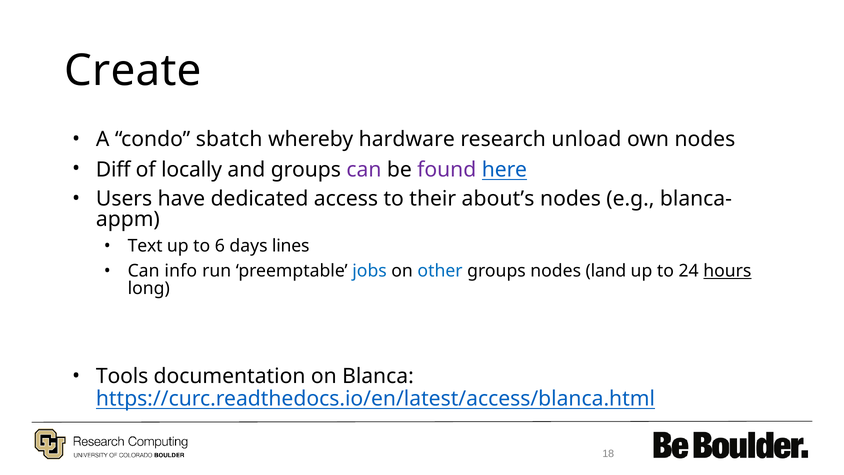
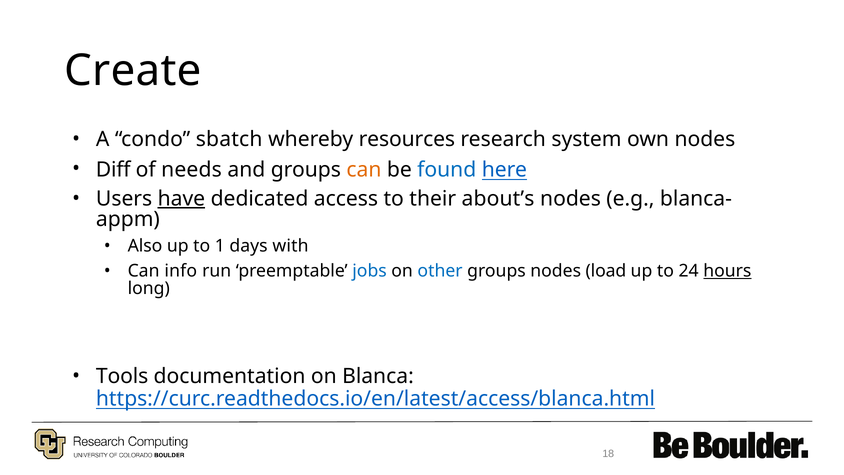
hardware: hardware -> resources (407, 139)
unload: unload -> system (586, 139)
locally: locally -> needs (191, 170)
can colour: purple -> orange (364, 170)
found colour: purple -> blue (447, 170)
have underline: none -> present (181, 199)
Text: Text -> Also (145, 246)
6: 6 -> 1 (220, 246)
lines: lines -> with (291, 246)
land: land -> load (606, 271)
